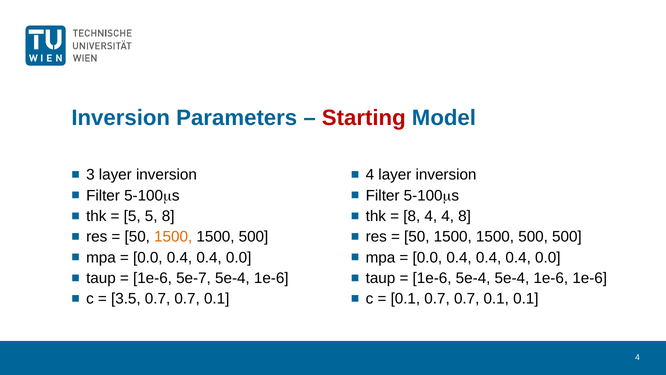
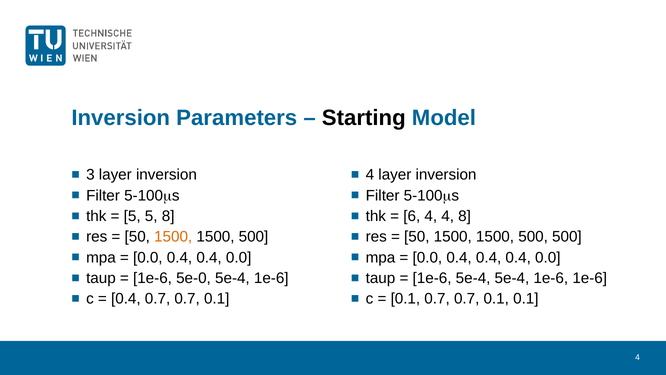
Starting colour: red -> black (364, 118)
8: 8 -> 6 (412, 216)
5e-7: 5e-7 -> 5e-0 (193, 278)
3.5: 3.5 -> 0.4 (126, 299)
